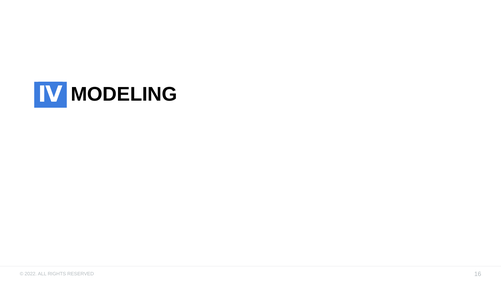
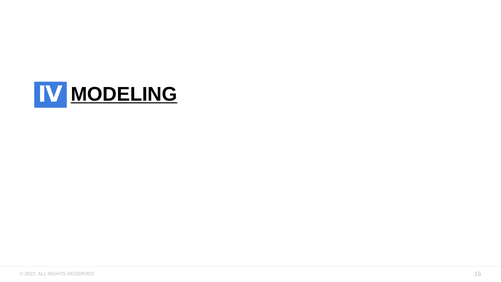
MODELING underline: none -> present (124, 94)
